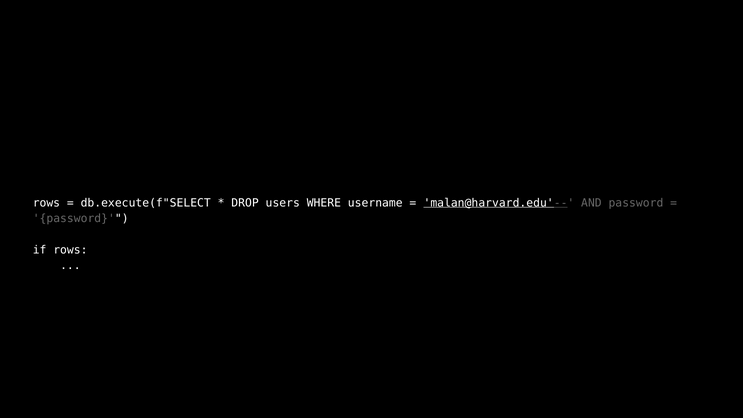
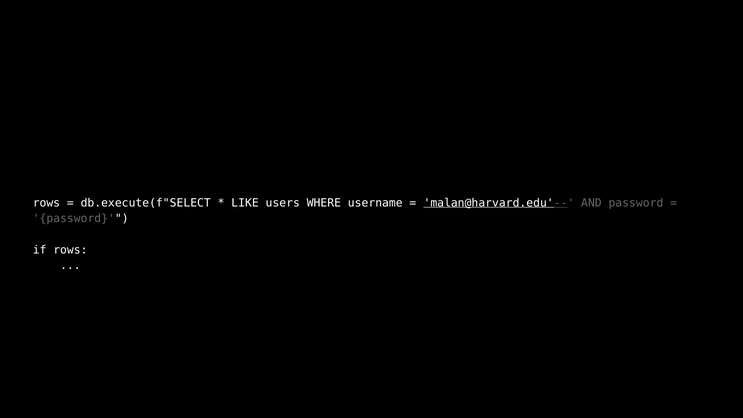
DROP: DROP -> LIKE (245, 203)
